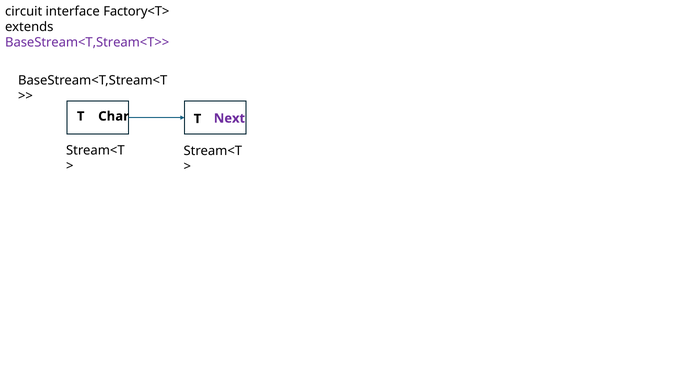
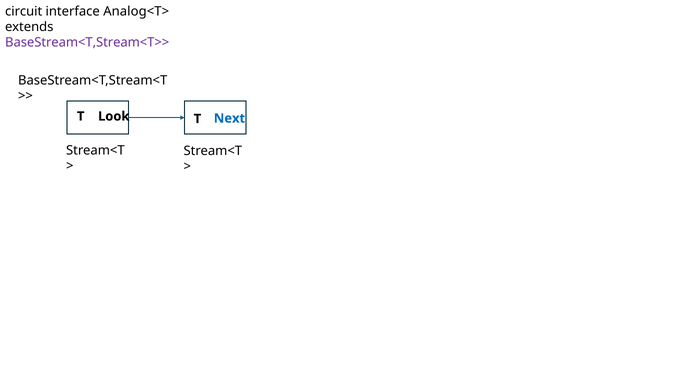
Factory<T>: Factory<T> -> Analog<T> (136, 11)
Char: Char -> Look (114, 116)
Next colour: purple -> blue (229, 119)
